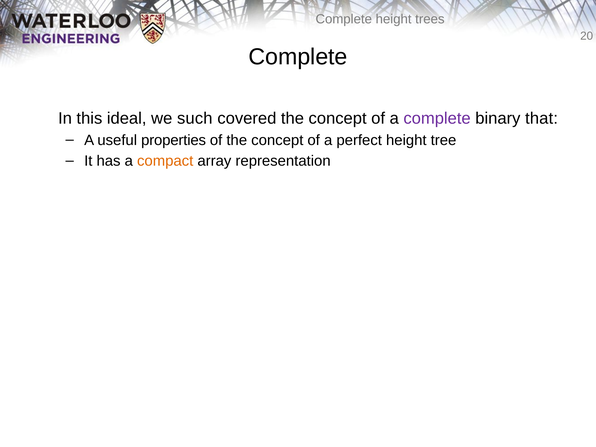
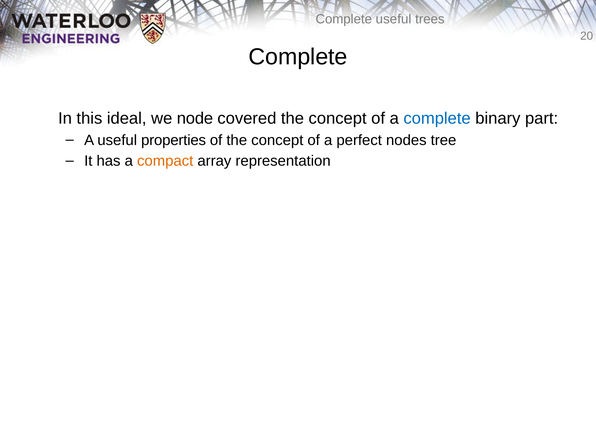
Complete height: height -> useful (394, 19)
such: such -> node (195, 118)
complete colour: purple -> blue (437, 118)
that: that -> part (542, 118)
perfect height: height -> nodes (406, 140)
